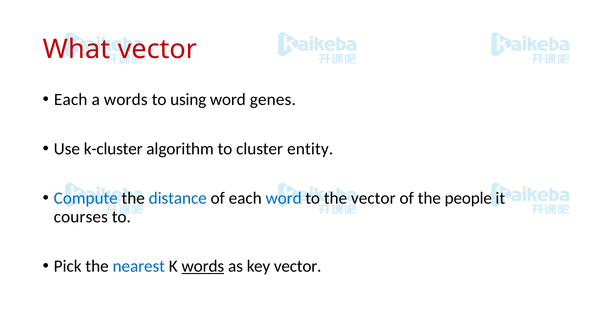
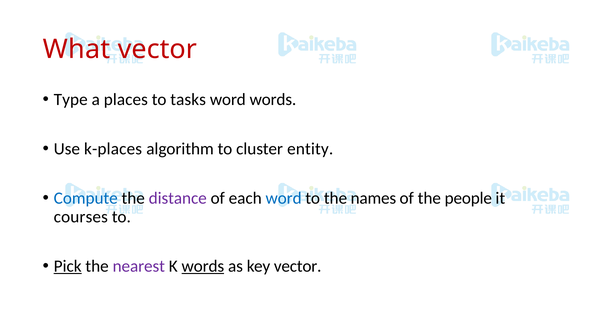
Each: Each -> Type (71, 100)
a words: words -> places (126, 100)
using: using -> tasks (188, 100)
word genes: genes -> words (273, 100)
k-cluster: k-cluster -> k-places (113, 149)
distance colour: blue -> purple (178, 198)
the vector: vector -> names (373, 198)
Pick underline: none -> present (68, 266)
nearest colour: blue -> purple (139, 266)
